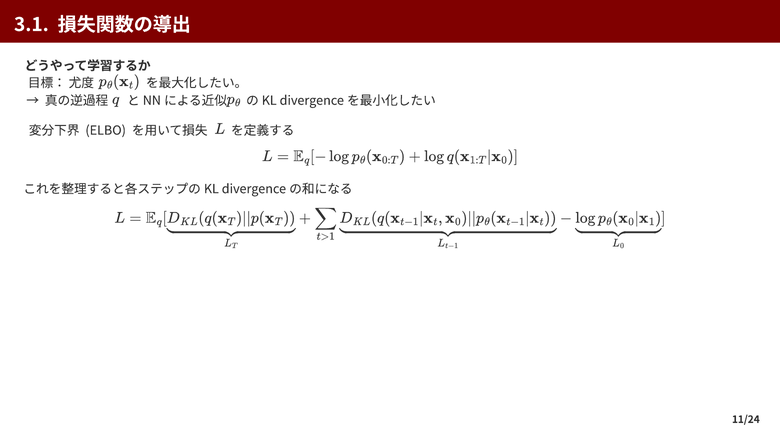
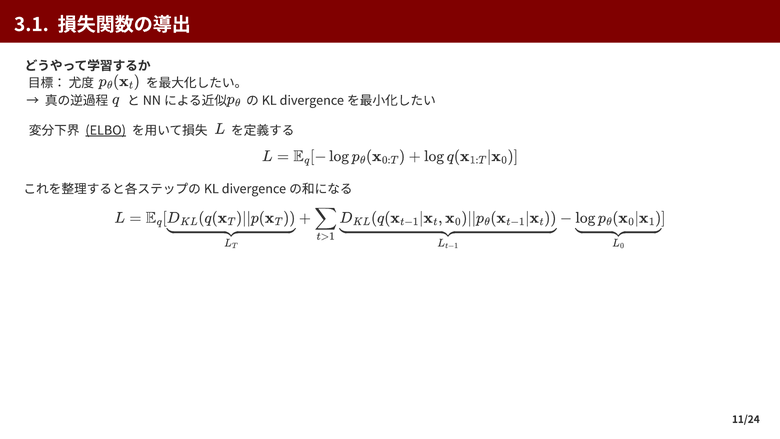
ELBO underline: none -> present (106, 130)
